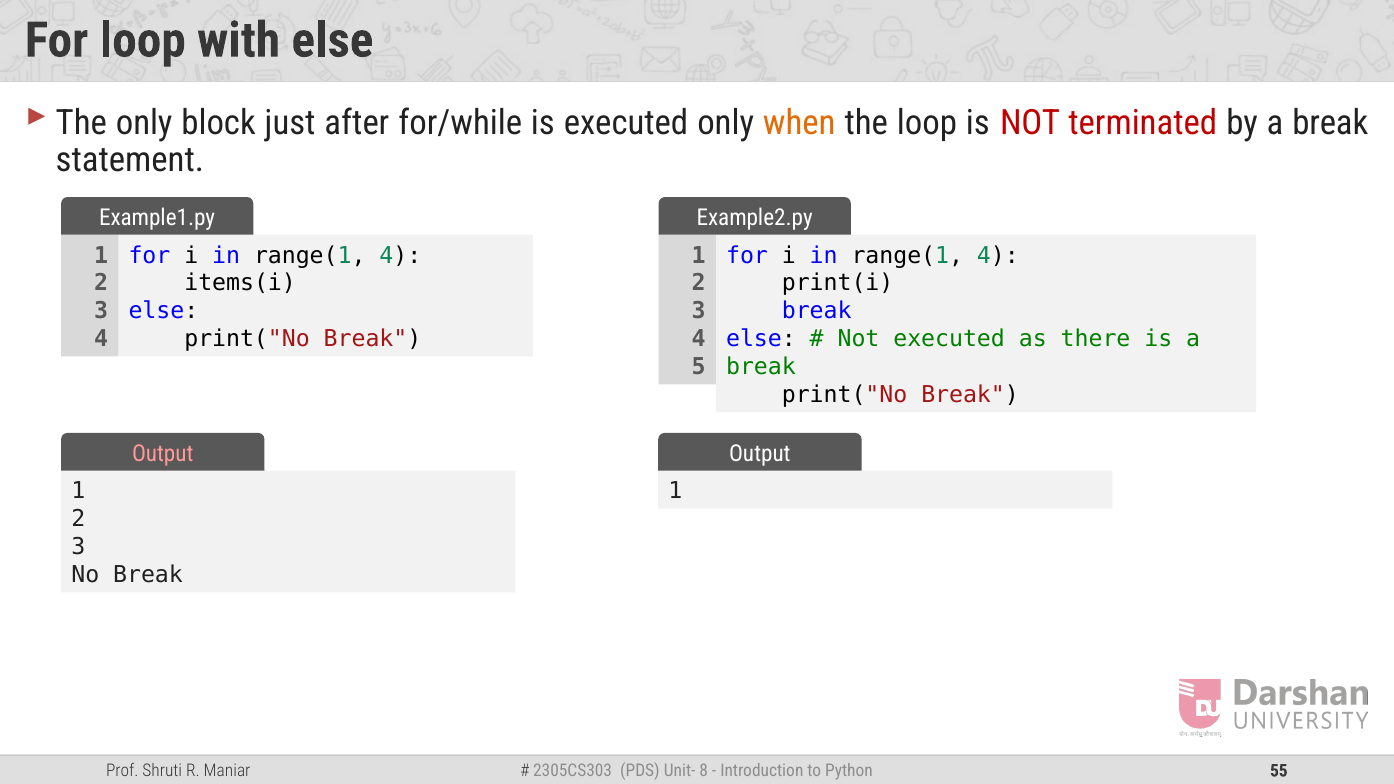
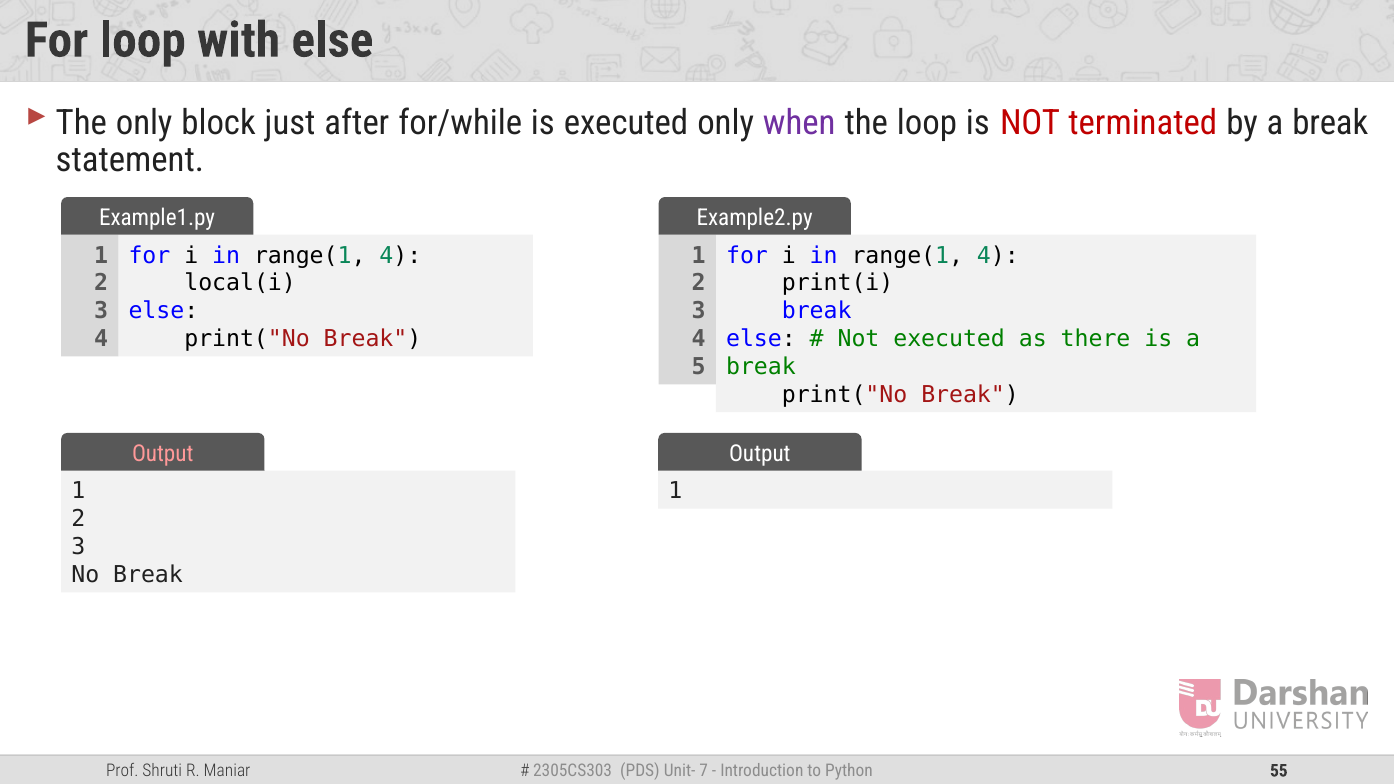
when colour: orange -> purple (799, 123)
items(i: items(i -> local(i (240, 283)
8: 8 -> 7 (704, 771)
